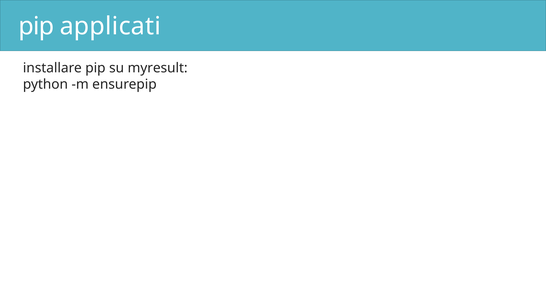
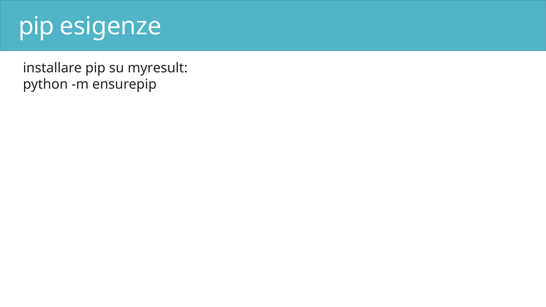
applicati: applicati -> esigenze (111, 26)
